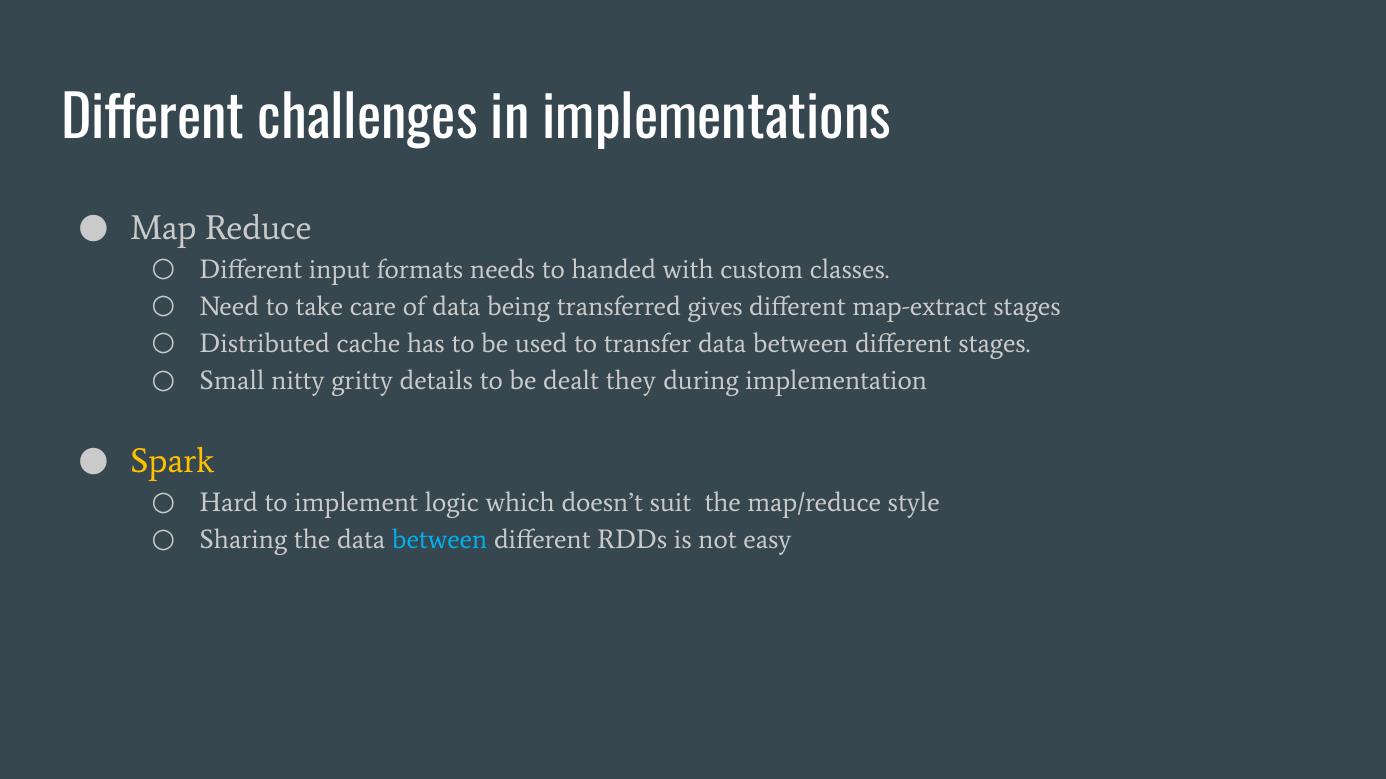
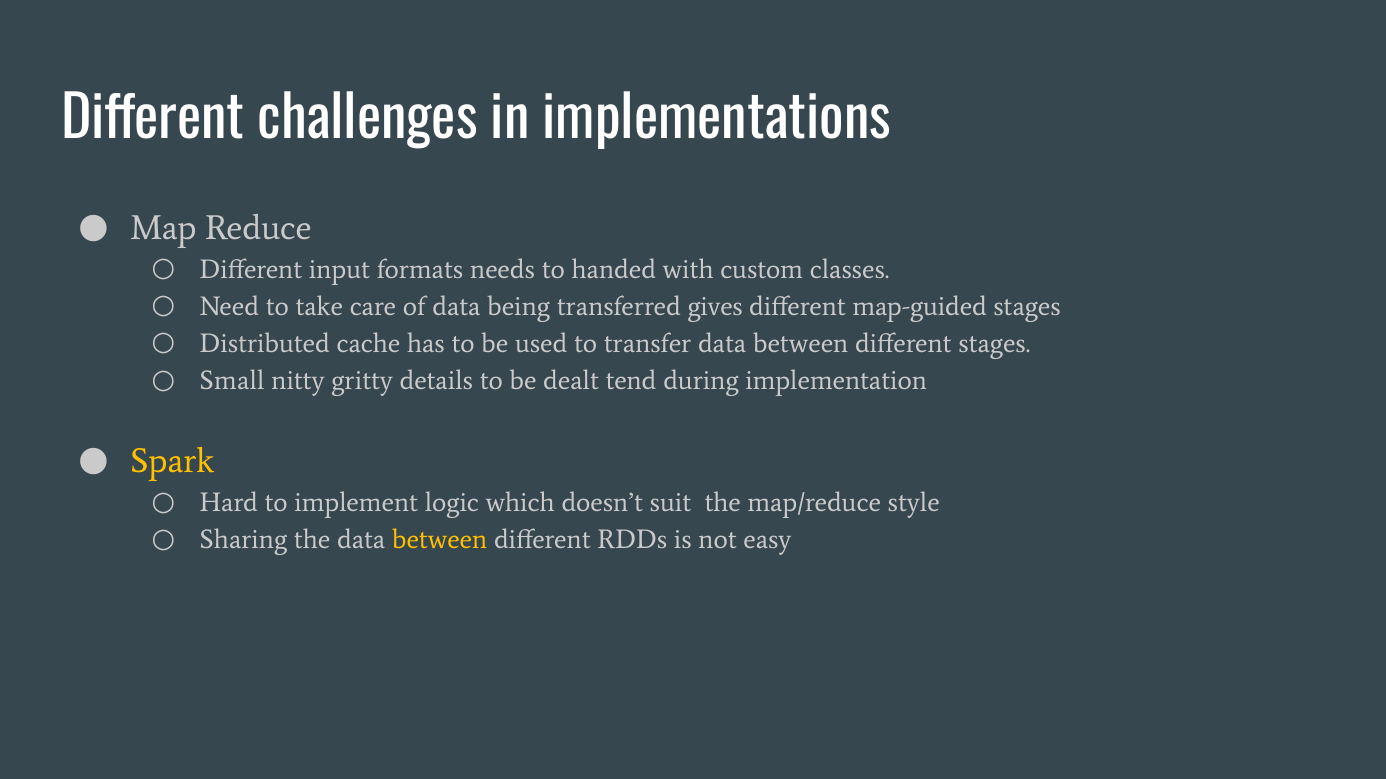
map-extract: map-extract -> map-guided (920, 307)
they: they -> tend (631, 381)
between colour: light blue -> yellow (440, 540)
